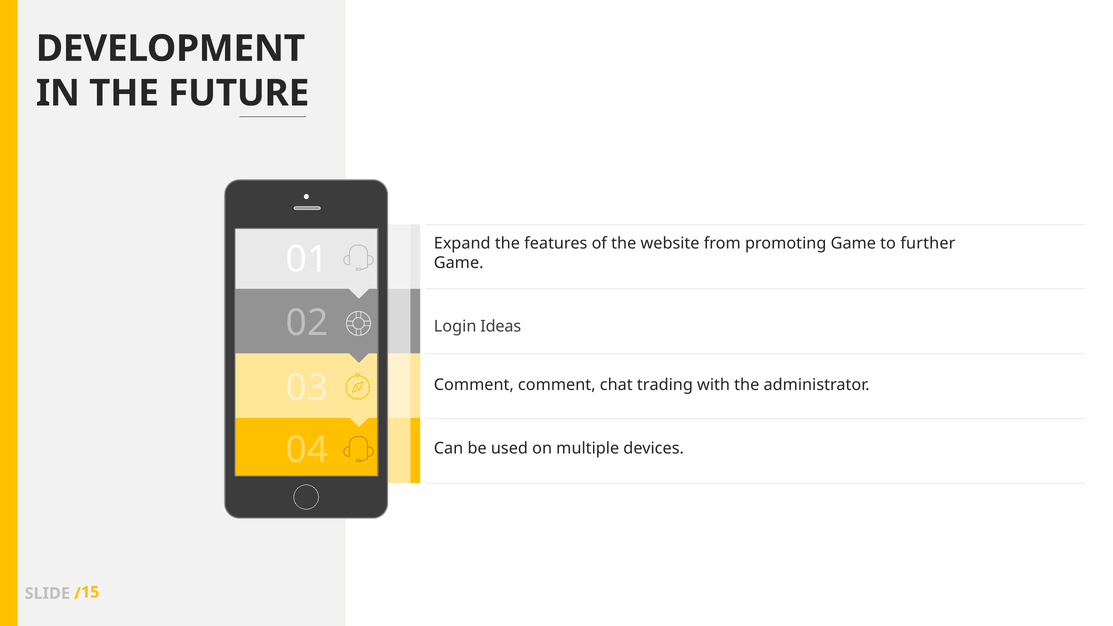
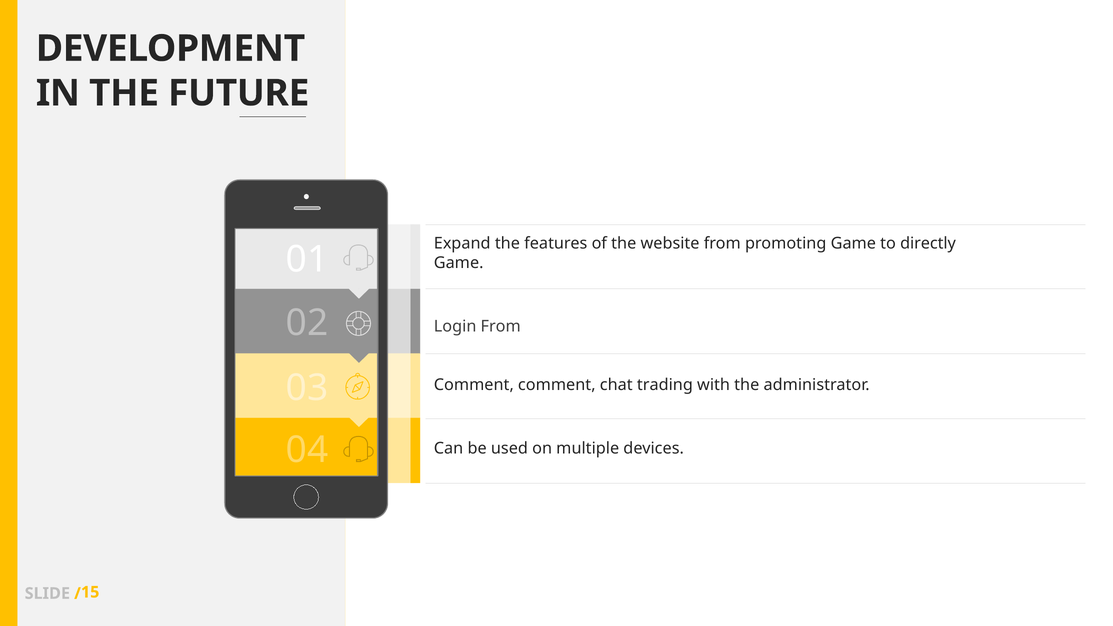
further: further -> directly (928, 243)
Login Ideas: Ideas -> From (501, 327)
